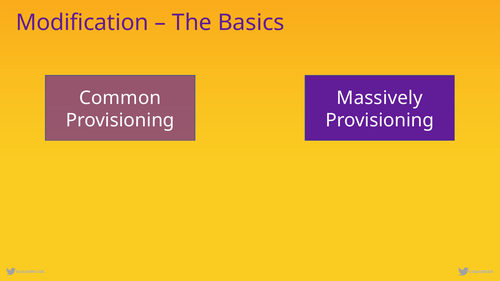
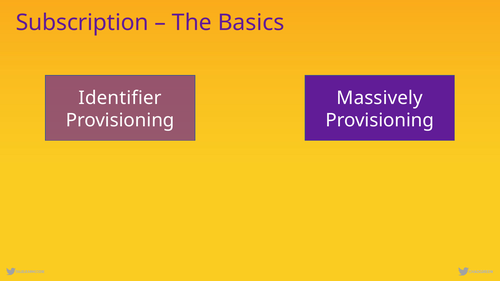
Modification: Modification -> Subscription (82, 23)
Common: Common -> Identifier (120, 98)
